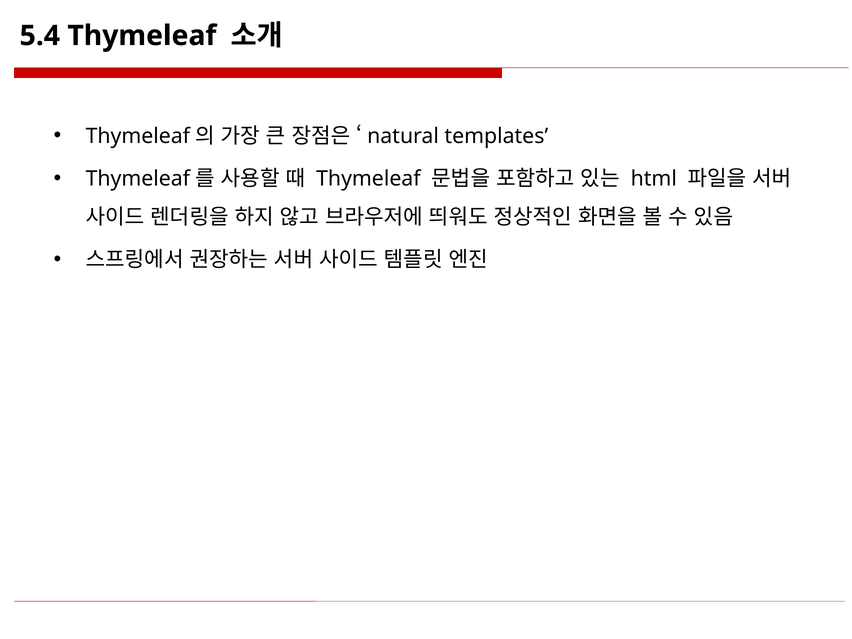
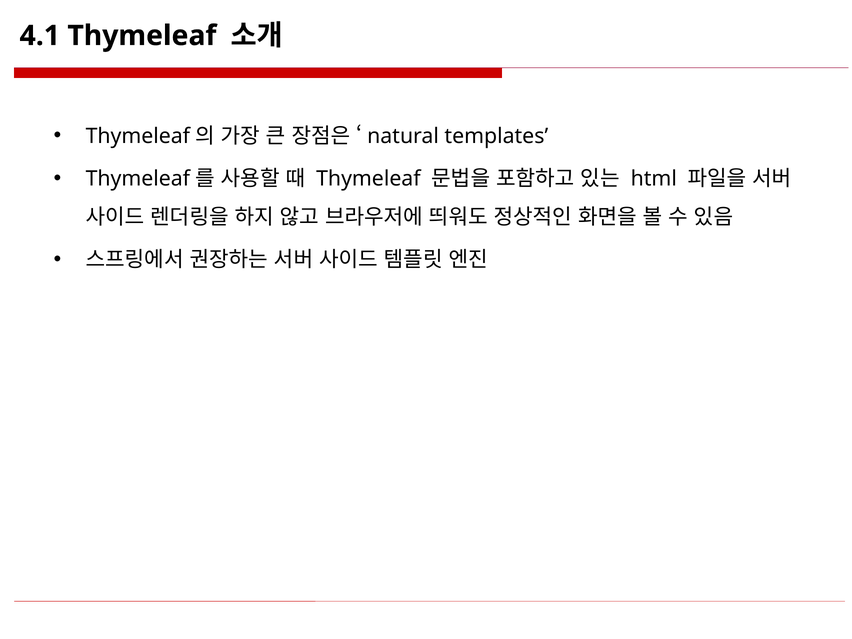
5.4: 5.4 -> 4.1 (40, 36)
